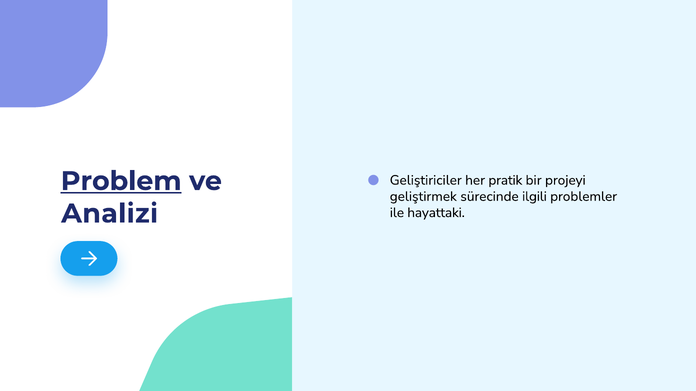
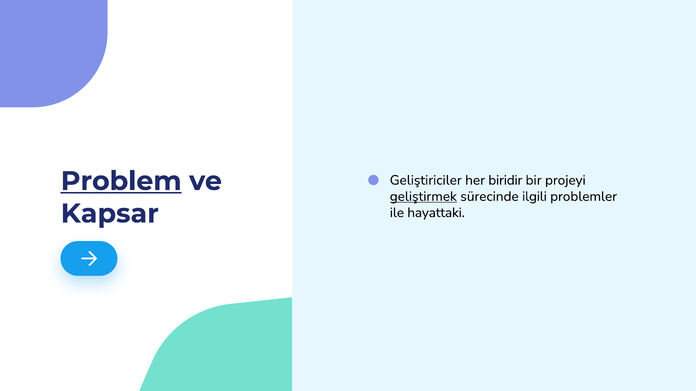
pratik: pratik -> biridir (505, 180)
geliştirmek underline: none -> present (423, 197)
Analizi: Analizi -> Kapsar (110, 214)
